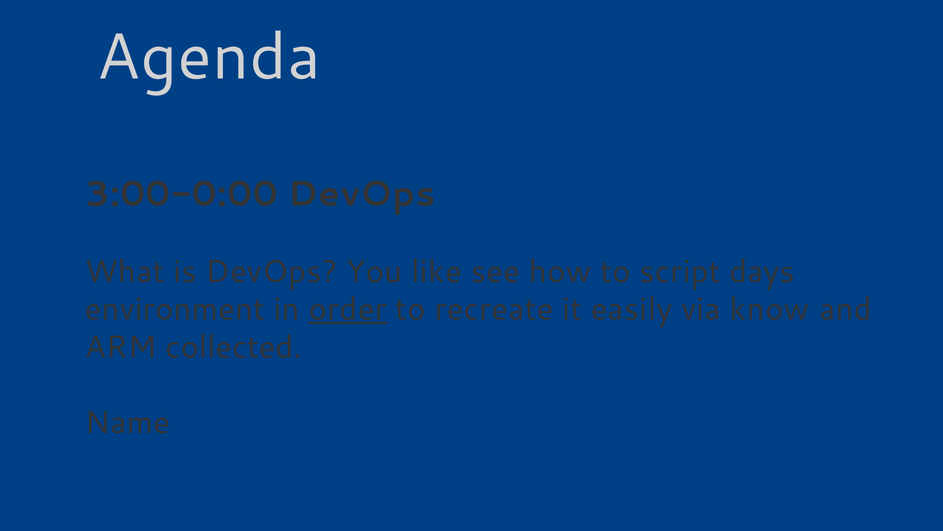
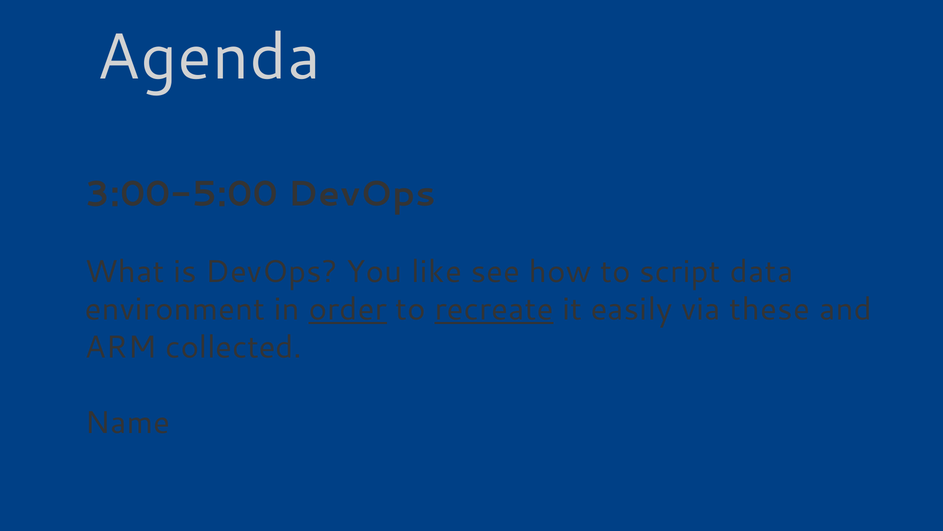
3:00-0:00: 3:00-0:00 -> 3:00-5:00 (181, 194)
days: days -> data (762, 271)
recreate underline: none -> present (494, 309)
know: know -> these (770, 309)
